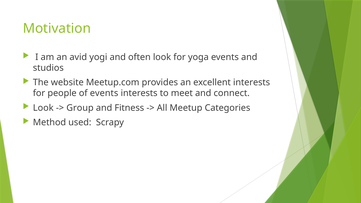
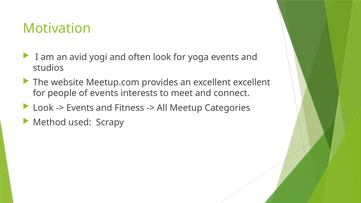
excellent interests: interests -> excellent (252, 82)
Group: Group -> Events (80, 108)
